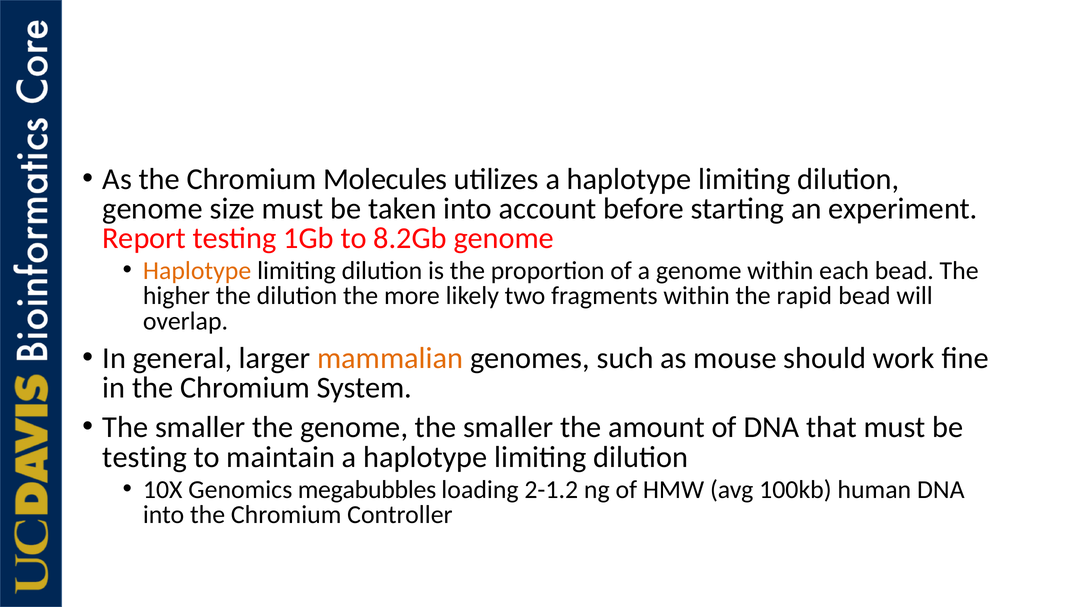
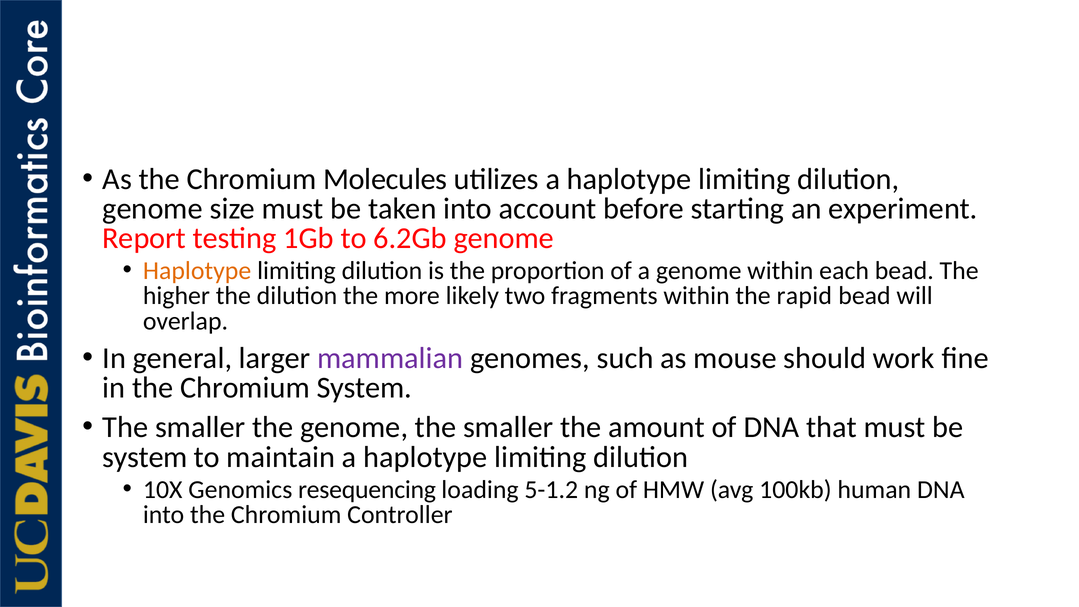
8.2Gb: 8.2Gb -> 6.2Gb (410, 238)
mammalian colour: orange -> purple (390, 358)
testing: testing -> system (145, 457)
megabubbles: megabubbles -> resequencing (367, 490)
2-1.2: 2-1.2 -> 5-1.2 (551, 490)
